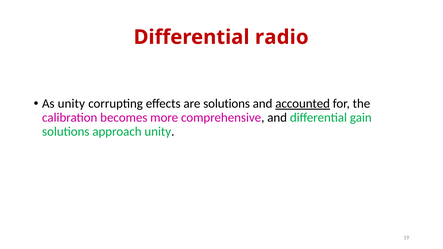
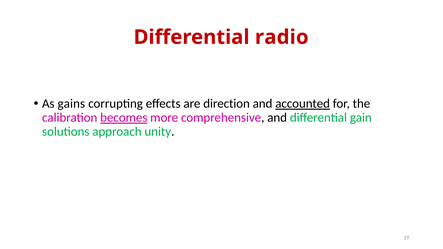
As unity: unity -> gains (71, 104)
are solutions: solutions -> direction (227, 104)
becomes underline: none -> present (124, 118)
